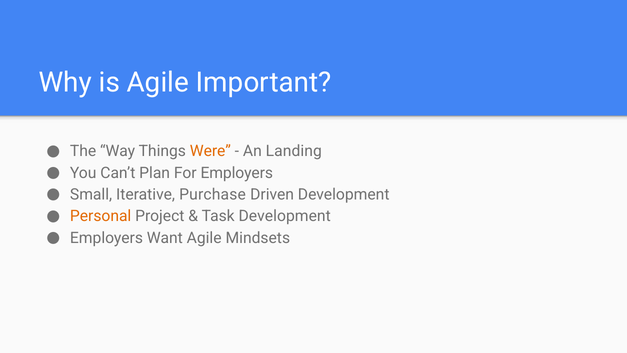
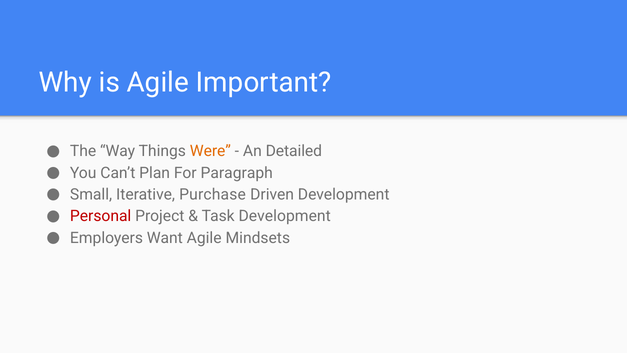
Landing: Landing -> Detailed (294, 151)
For Employers: Employers -> Paragraph (237, 173)
Personal colour: orange -> red (101, 216)
